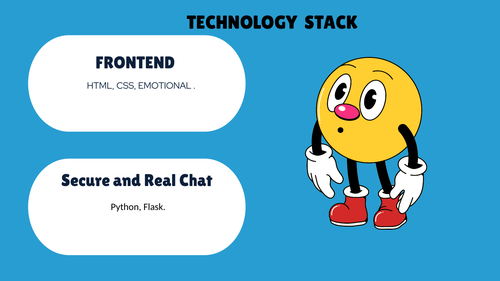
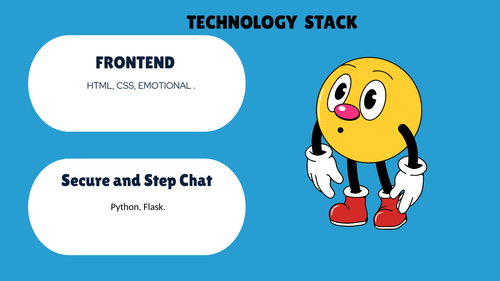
Real: Real -> Step (160, 181)
